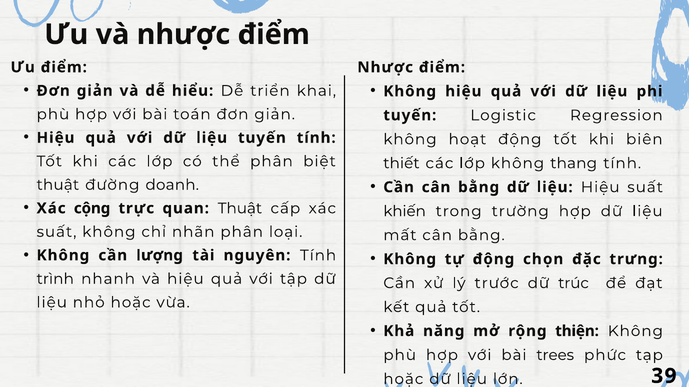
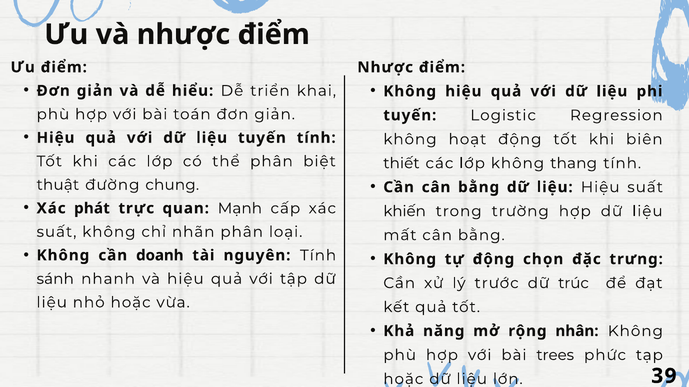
doanh: doanh -> chung (172, 185)
cộng: cộng -> phát (92, 209)
quan Thuật: Thuật -> Mạnh (240, 209)
lượng: lượng -> doanh (160, 256)
trình: trình -> sánh (55, 279)
thiện: thiện -> nhân (577, 332)
